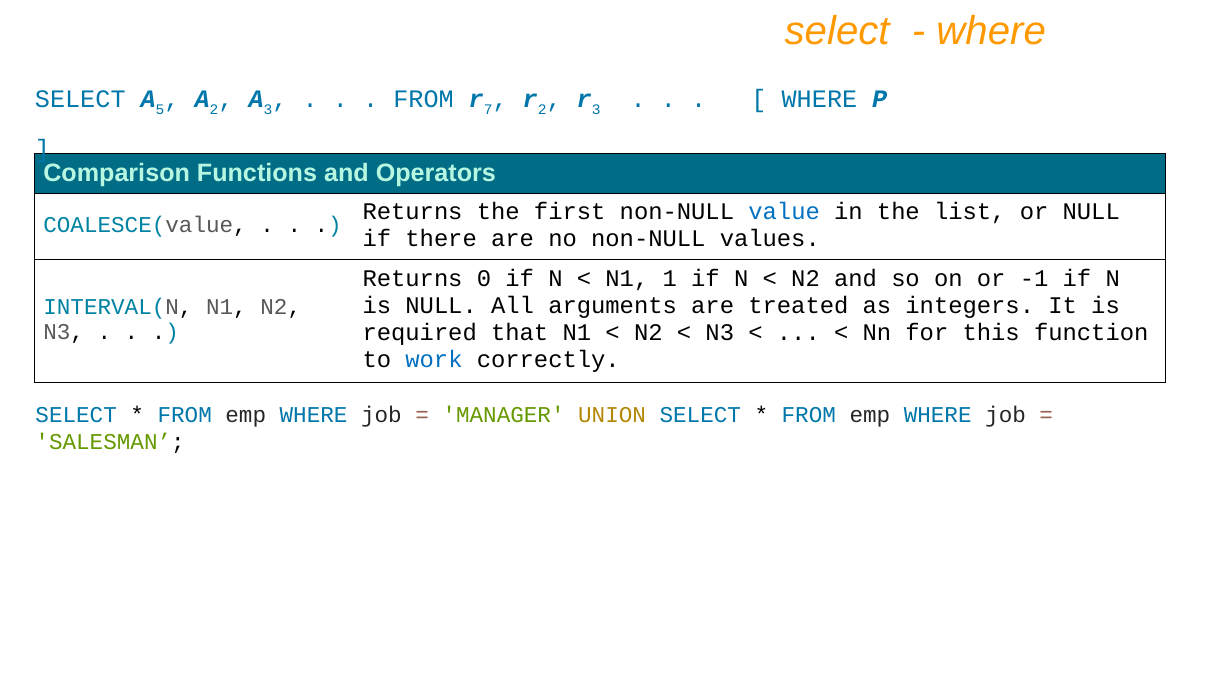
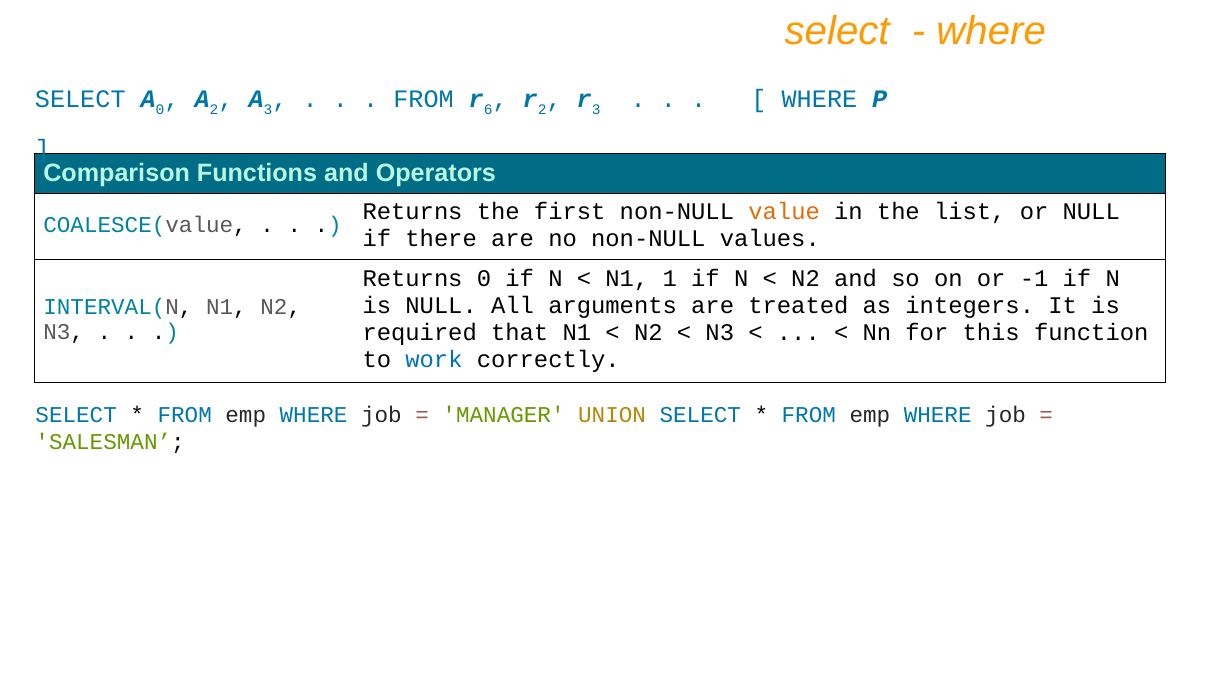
5: 5 -> 0 (160, 109)
7: 7 -> 6 (488, 109)
value colour: blue -> orange (784, 211)
